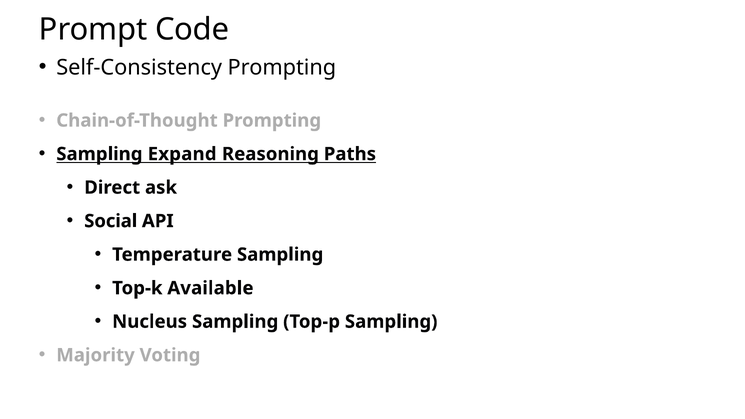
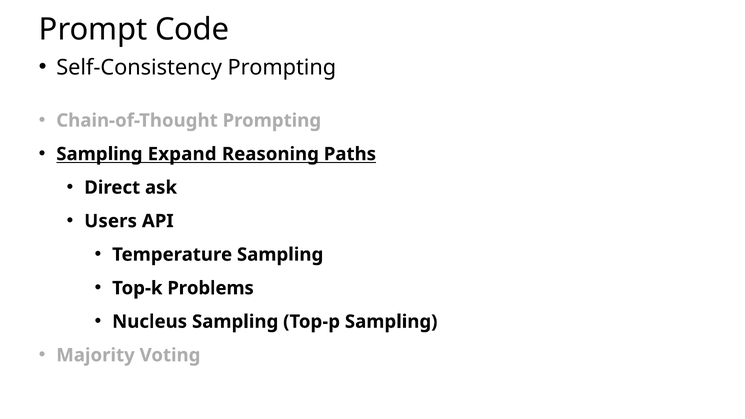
Social: Social -> Users (111, 221)
Available: Available -> Problems (211, 288)
